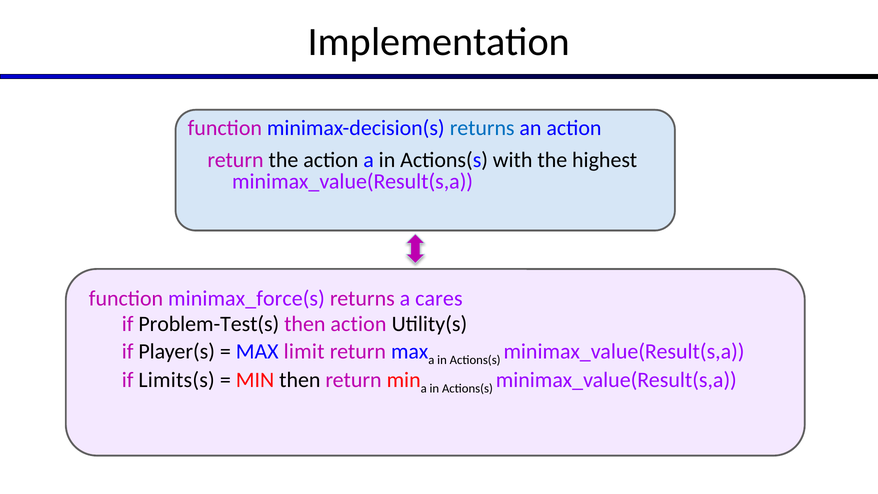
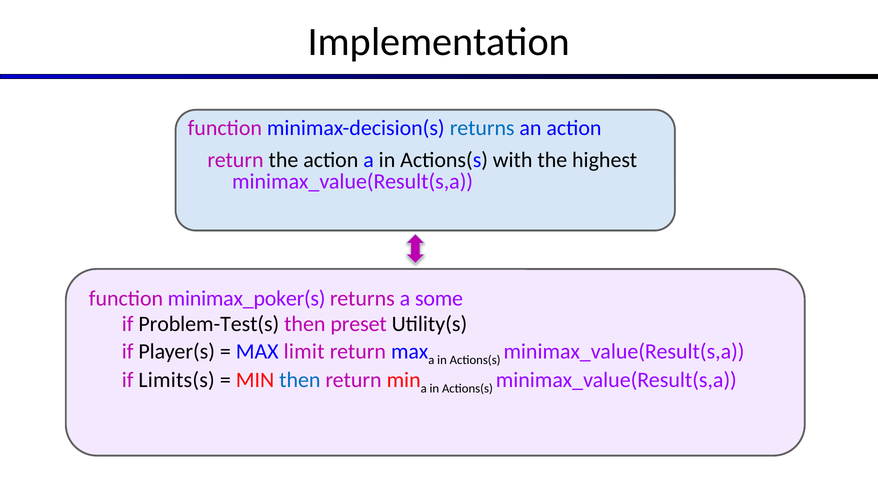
minimax_force(s: minimax_force(s -> minimax_poker(s (247, 298)
cares: cares -> some (439, 298)
then action: action -> preset (359, 324)
then colour: black -> blue (300, 380)
